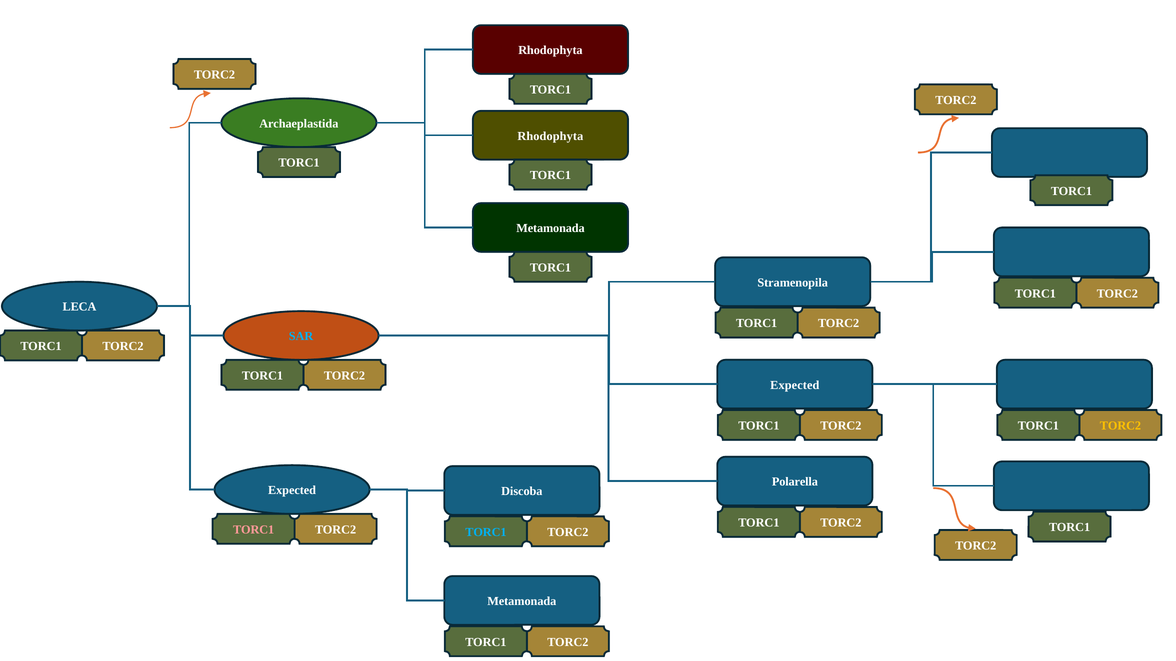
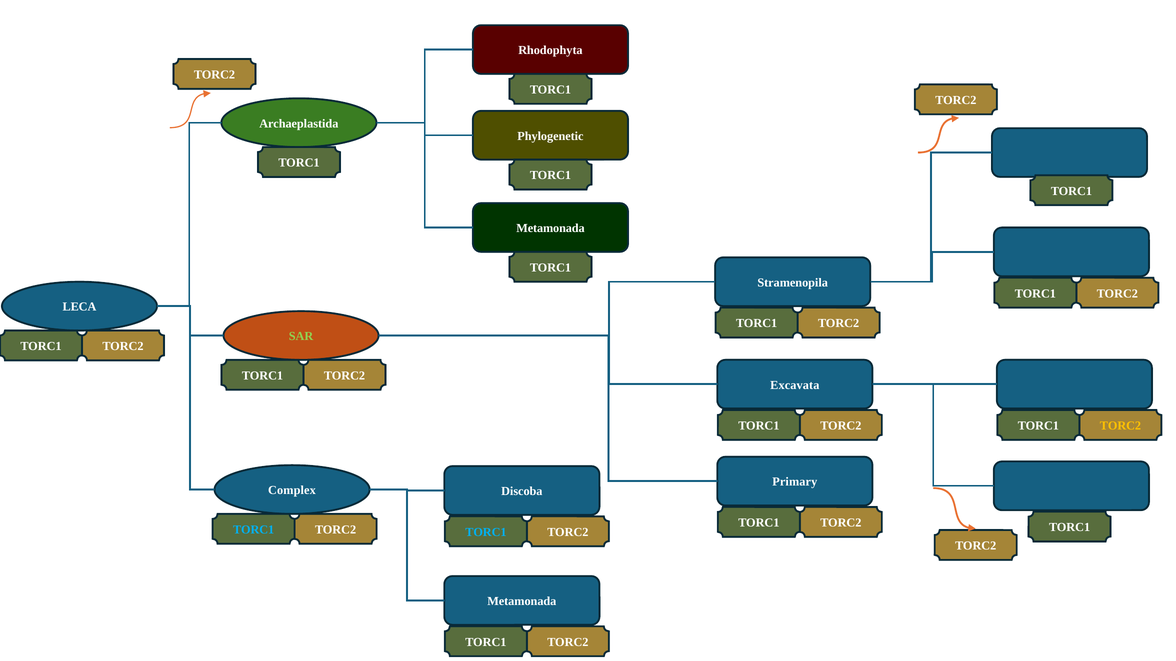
Rhodophyta: Rhodophyta -> Phylogenetic (550, 136)
SAR colour: light blue -> light green (301, 337)
Expected: Expected -> Excavata (795, 385)
Polarella: Polarella -> Primary (795, 482)
Expected: Expected -> Complex (292, 491)
TORC1 colour: pink -> light blue (254, 530)
